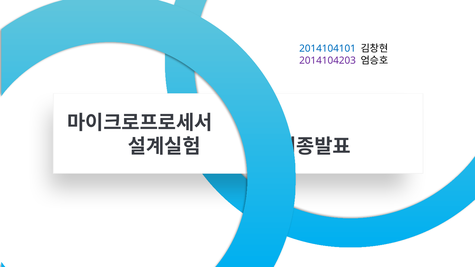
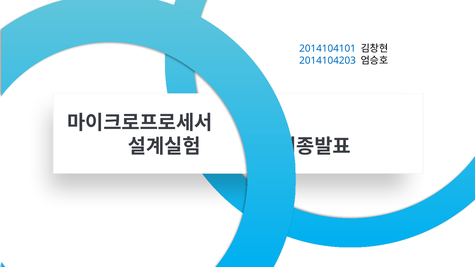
2014104203 colour: purple -> blue (328, 61)
